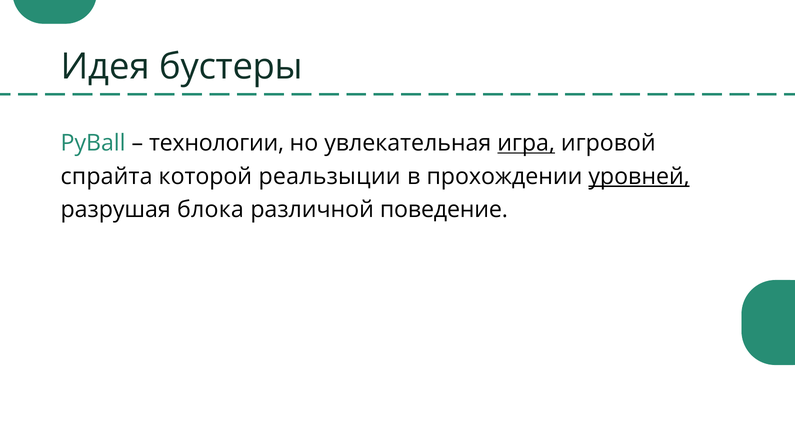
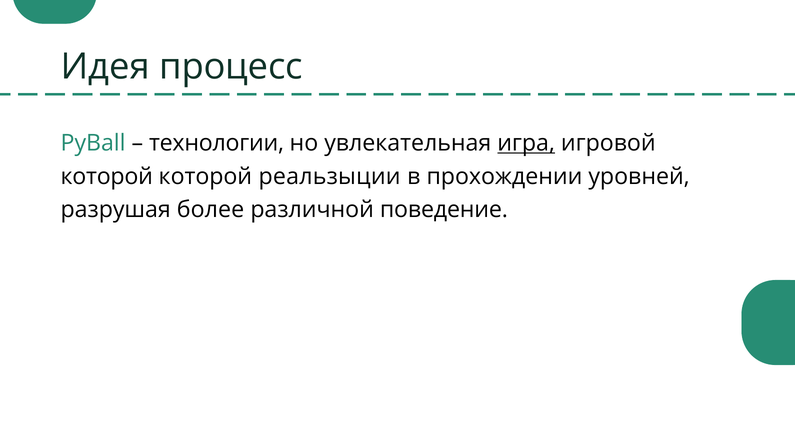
бустеры: бустеры -> процесс (231, 67)
спрайта: спрайта -> которой (107, 177)
уровней underline: present -> none (639, 177)
блока: блока -> более (211, 210)
